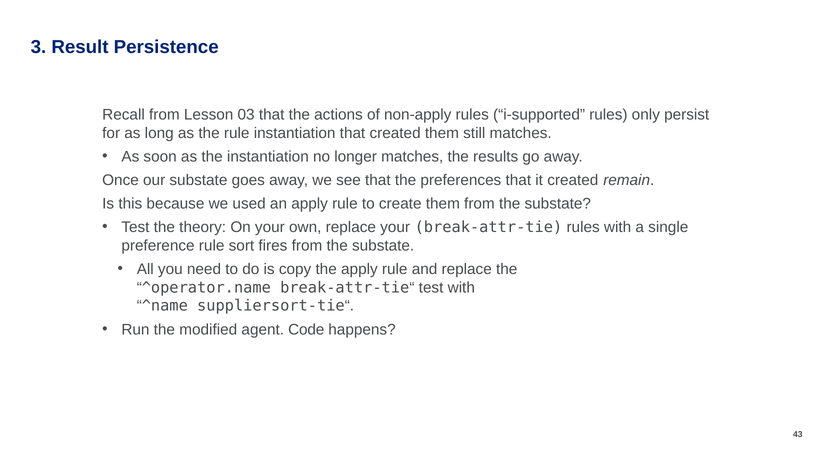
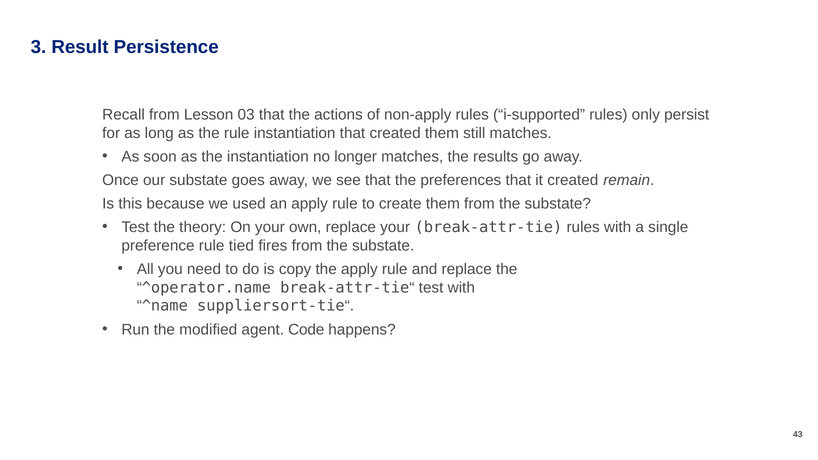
sort: sort -> tied (241, 246)
